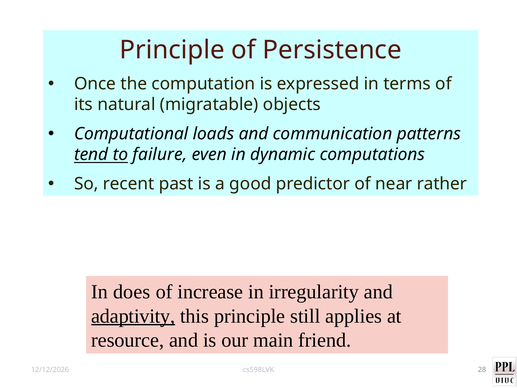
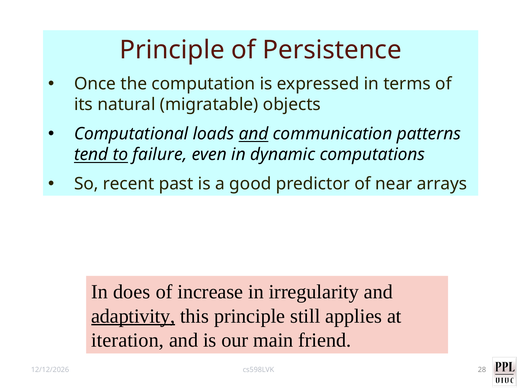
and underline: none -> present (254, 134)
rather: rather -> arrays (442, 184)
resource: resource -> iteration (128, 340)
